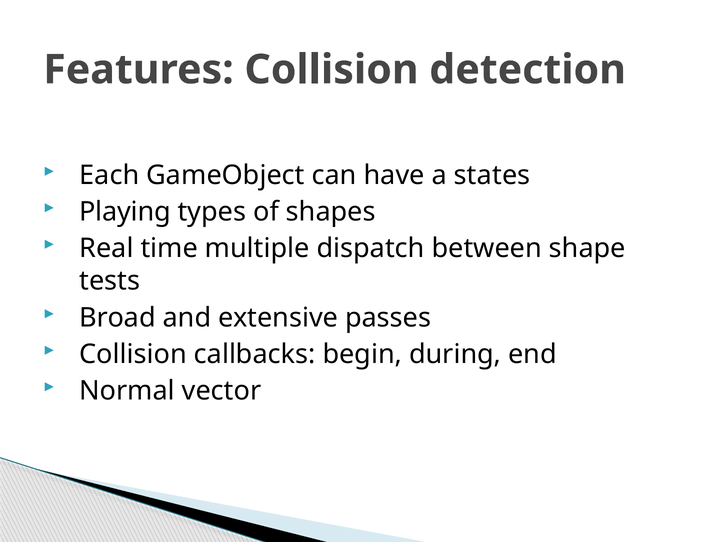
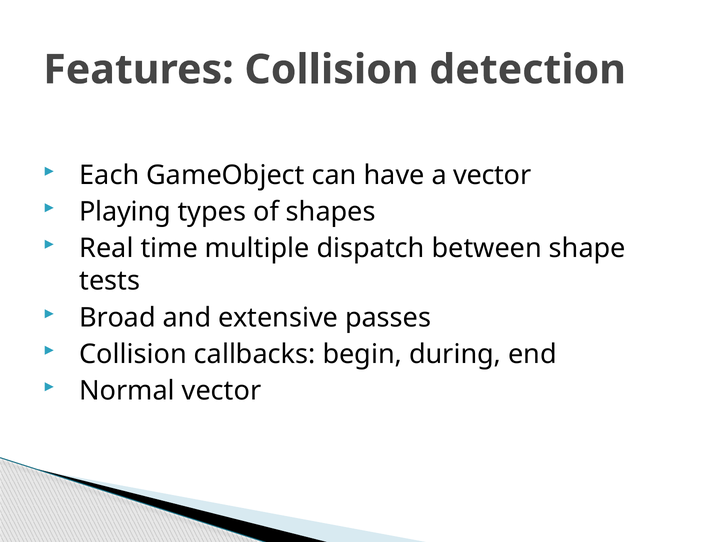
a states: states -> vector (492, 175)
